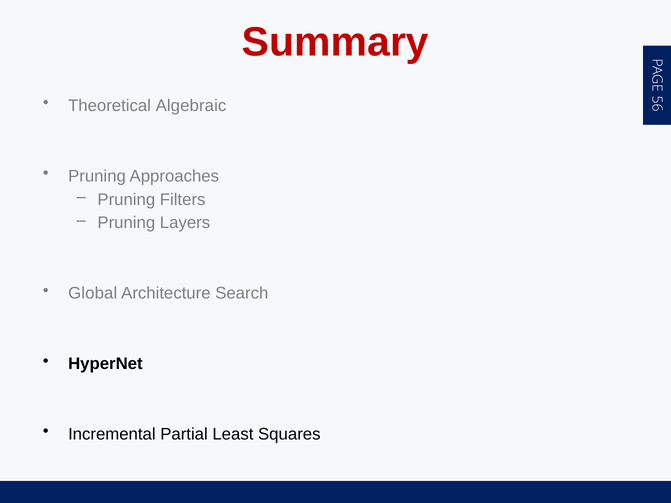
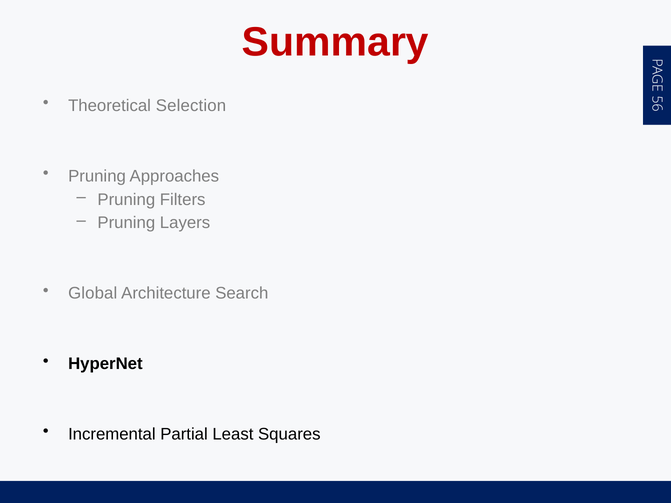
Algebraic: Algebraic -> Selection (191, 106)
